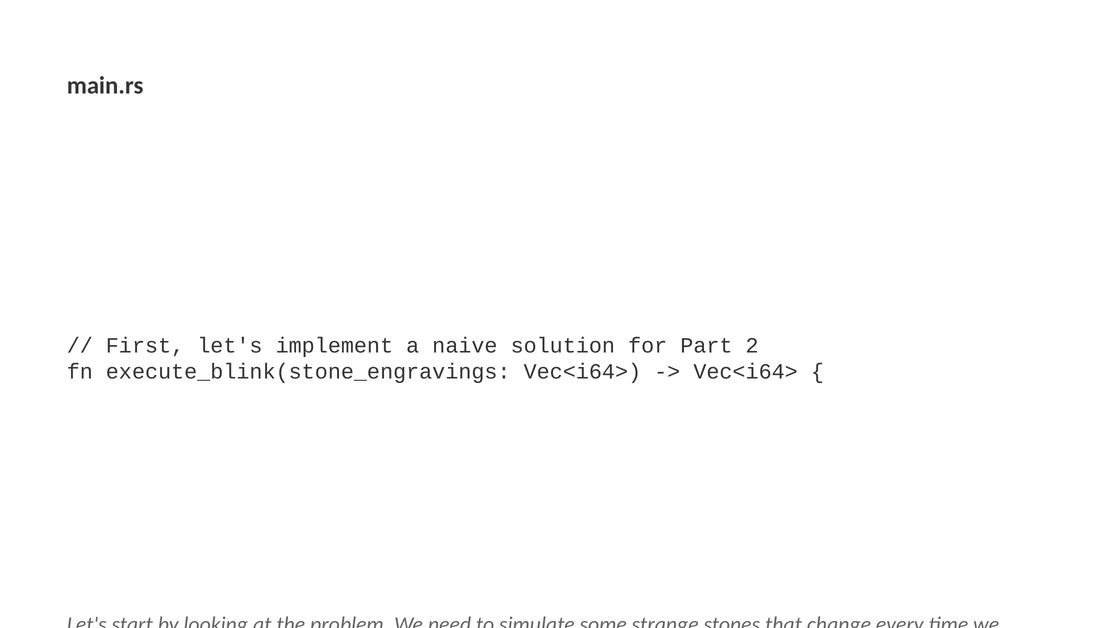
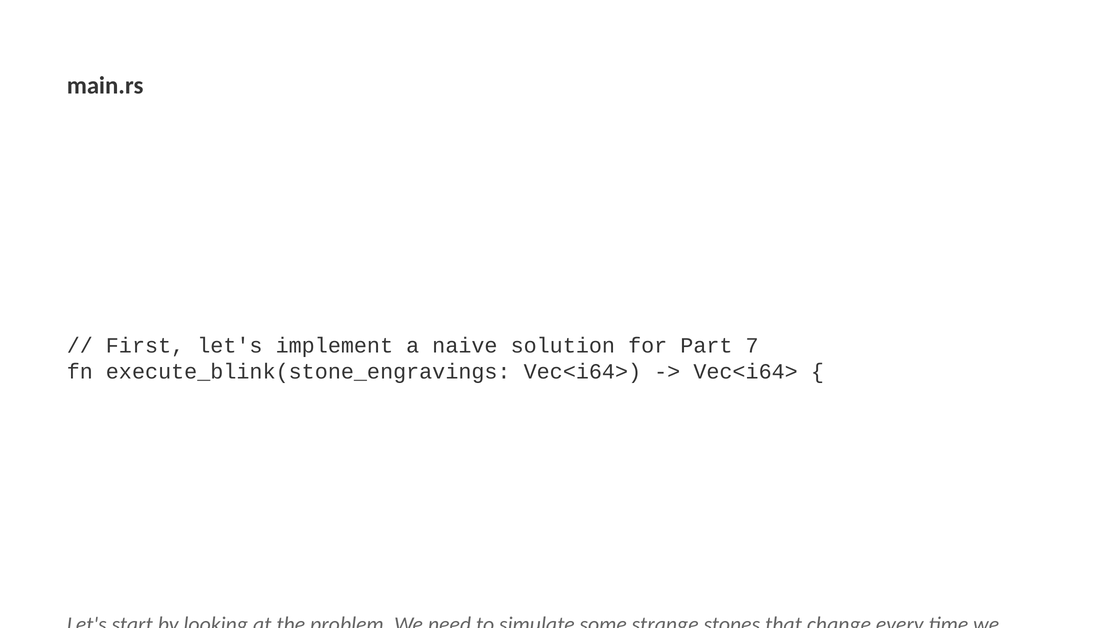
2: 2 -> 7 (752, 346)
